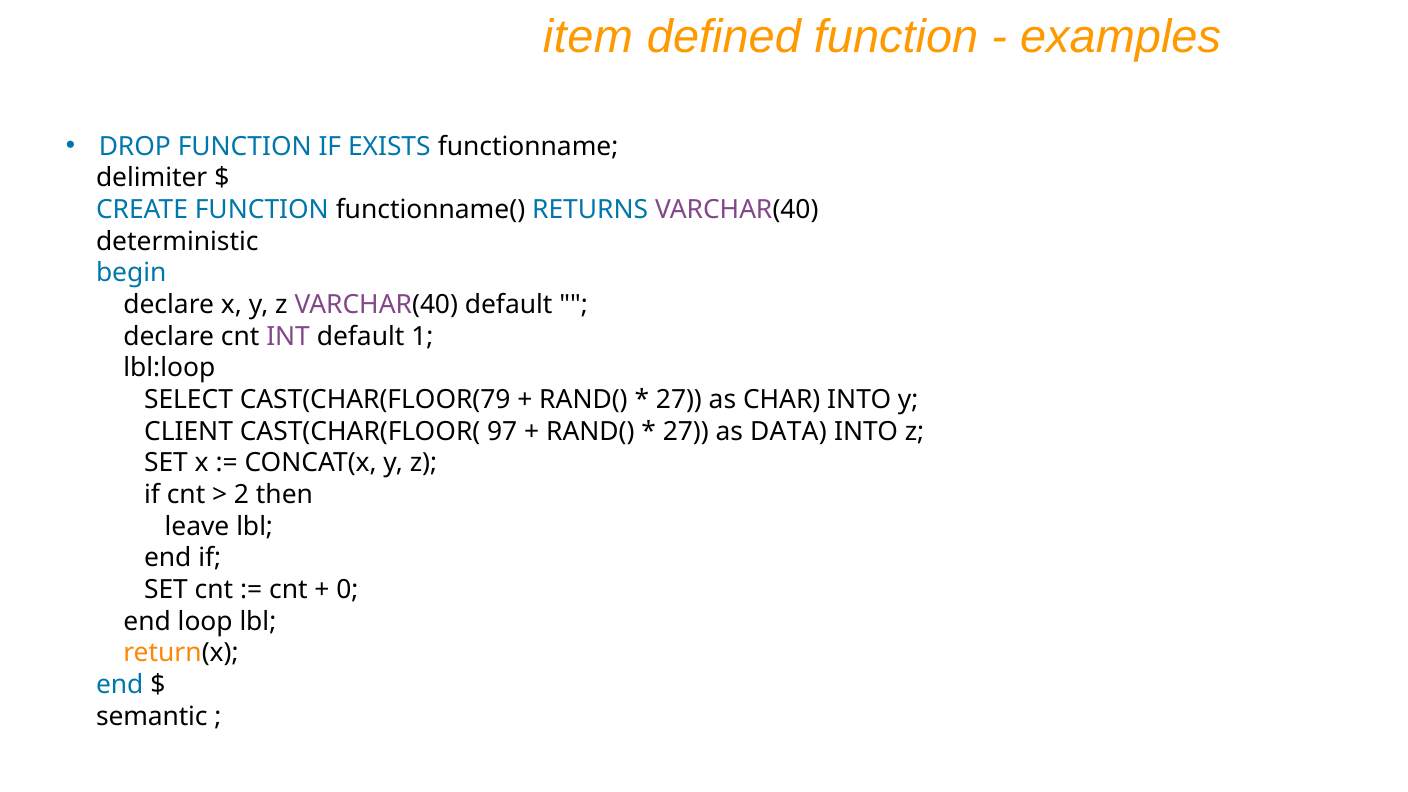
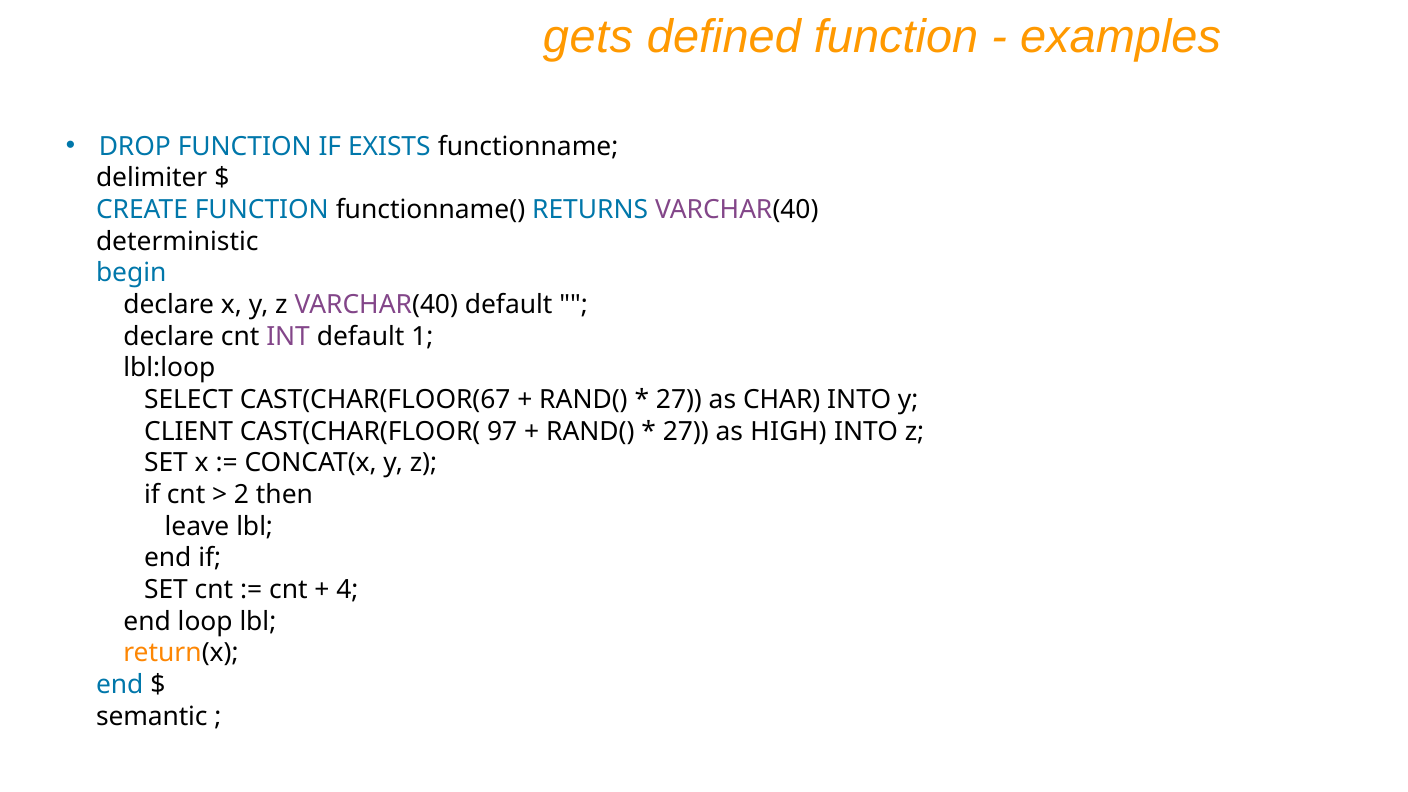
item: item -> gets (588, 37)
CAST(CHAR(FLOOR(79: CAST(CHAR(FLOOR(79 -> CAST(CHAR(FLOOR(67 (375, 400)
DATA: DATA -> HIGH (788, 431)
0: 0 -> 4 (347, 590)
